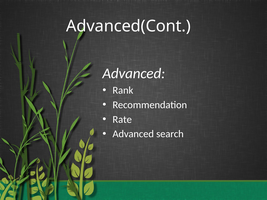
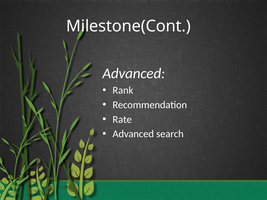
Advanced(Cont: Advanced(Cont -> Milestone(Cont (128, 26)
